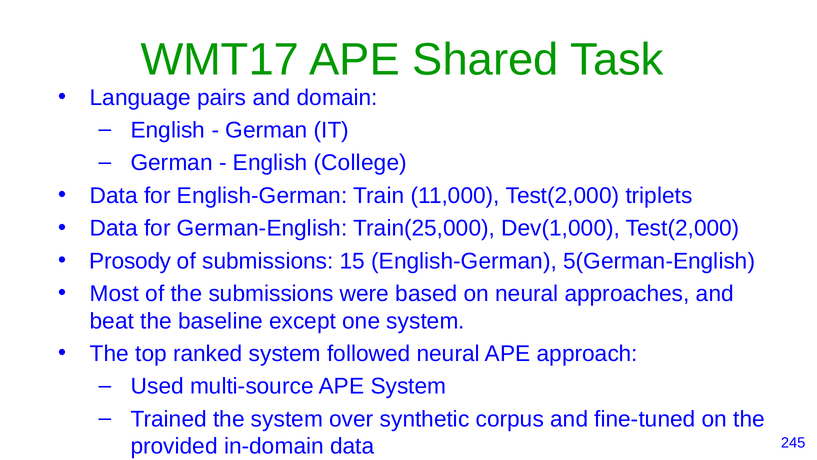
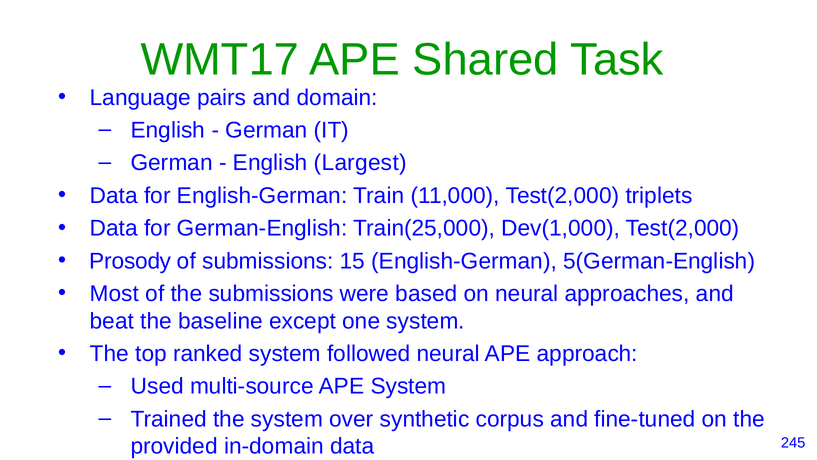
College: College -> Largest (360, 163)
